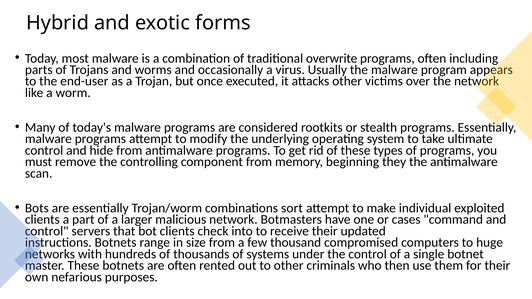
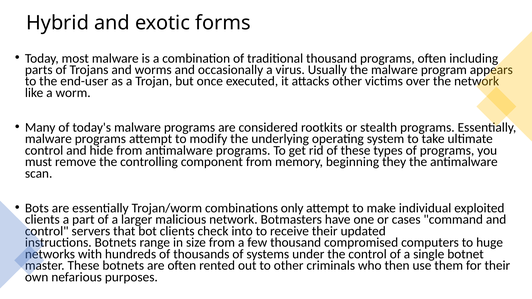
traditional overwrite: overwrite -> thousand (332, 58)
sort: sort -> only (292, 208)
